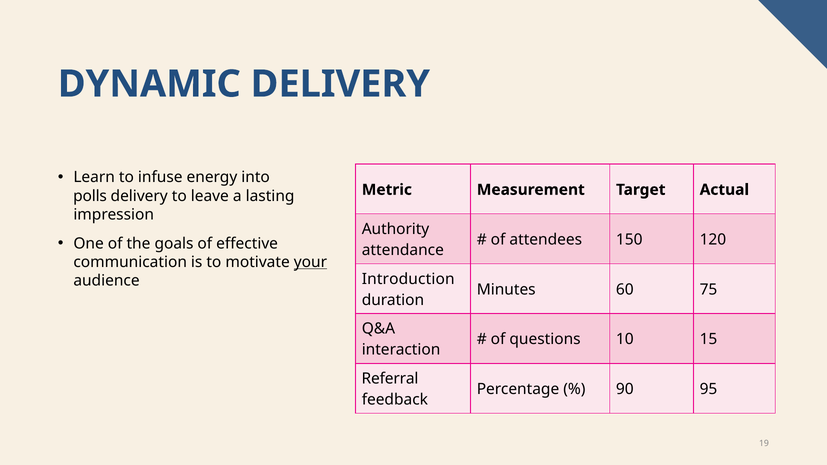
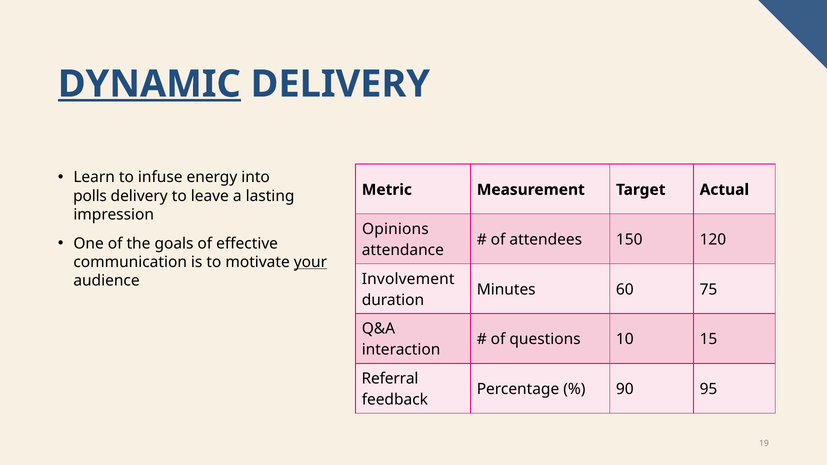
DYNAMIC underline: none -> present (149, 84)
Authority: Authority -> Opinions (395, 229)
Introduction: Introduction -> Involvement (408, 279)
